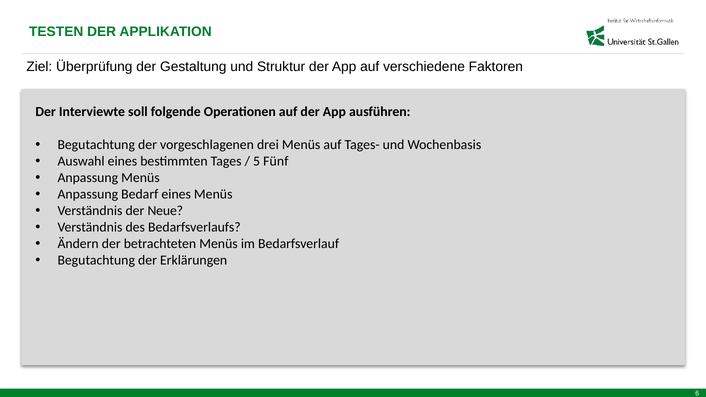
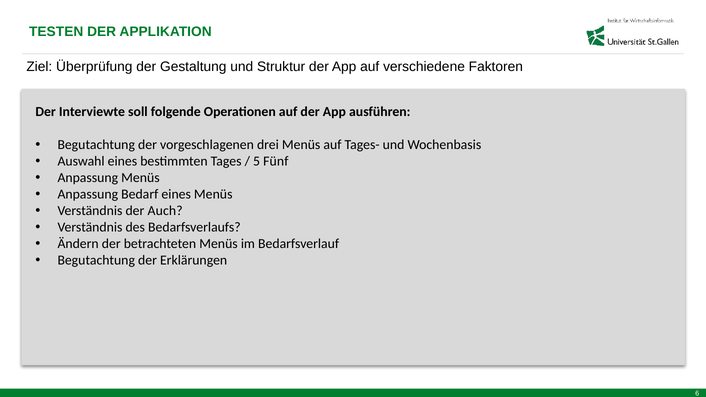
Neue: Neue -> Auch (165, 211)
